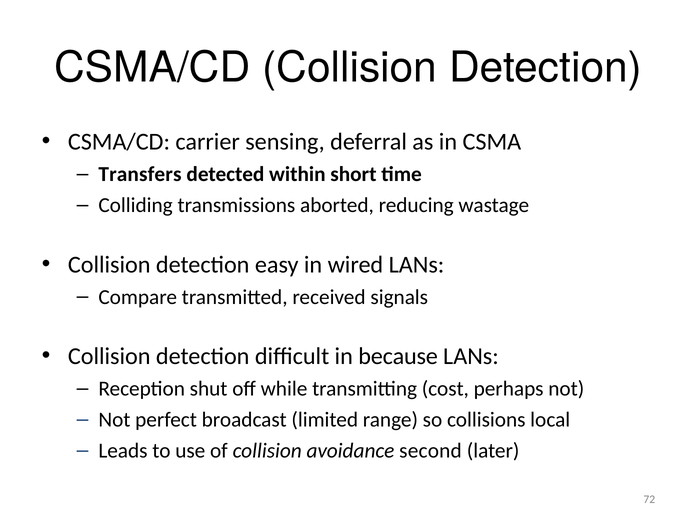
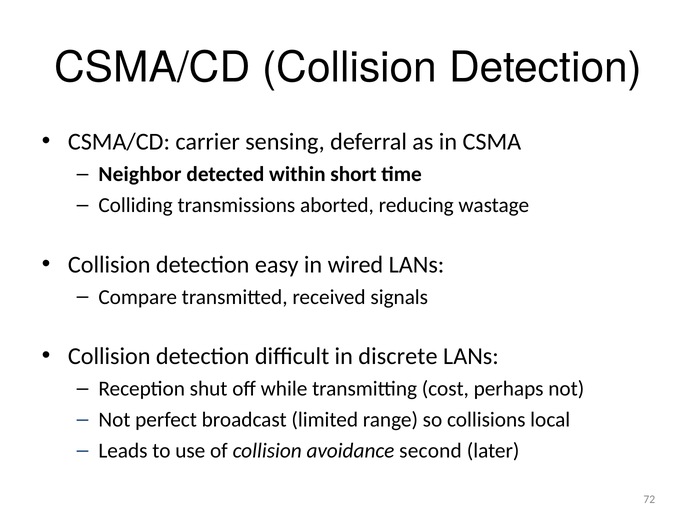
Transfers: Transfers -> Neighbor (140, 174)
because: because -> discrete (398, 356)
